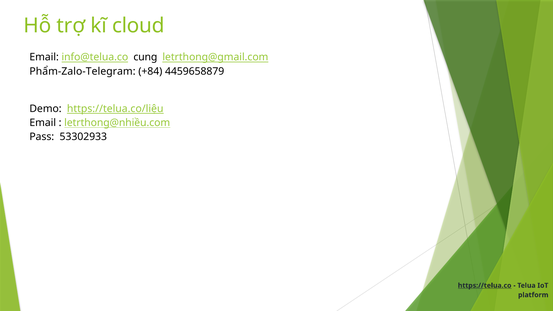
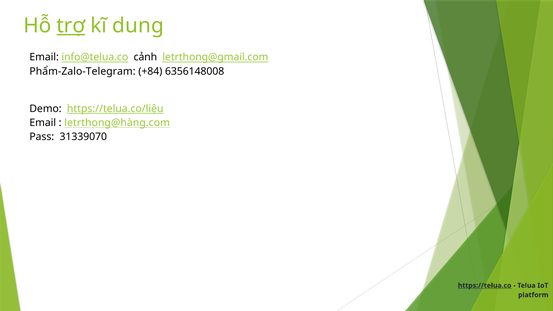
trợ underline: none -> present (71, 26)
cloud: cloud -> dung (138, 26)
cung: cung -> cảnh (145, 57)
4459658879: 4459658879 -> 6356148008 (195, 71)
letrthong@nhiều.com: letrthong@nhiều.com -> letrthong@hàng.com (117, 123)
53302933: 53302933 -> 31339070 (83, 137)
